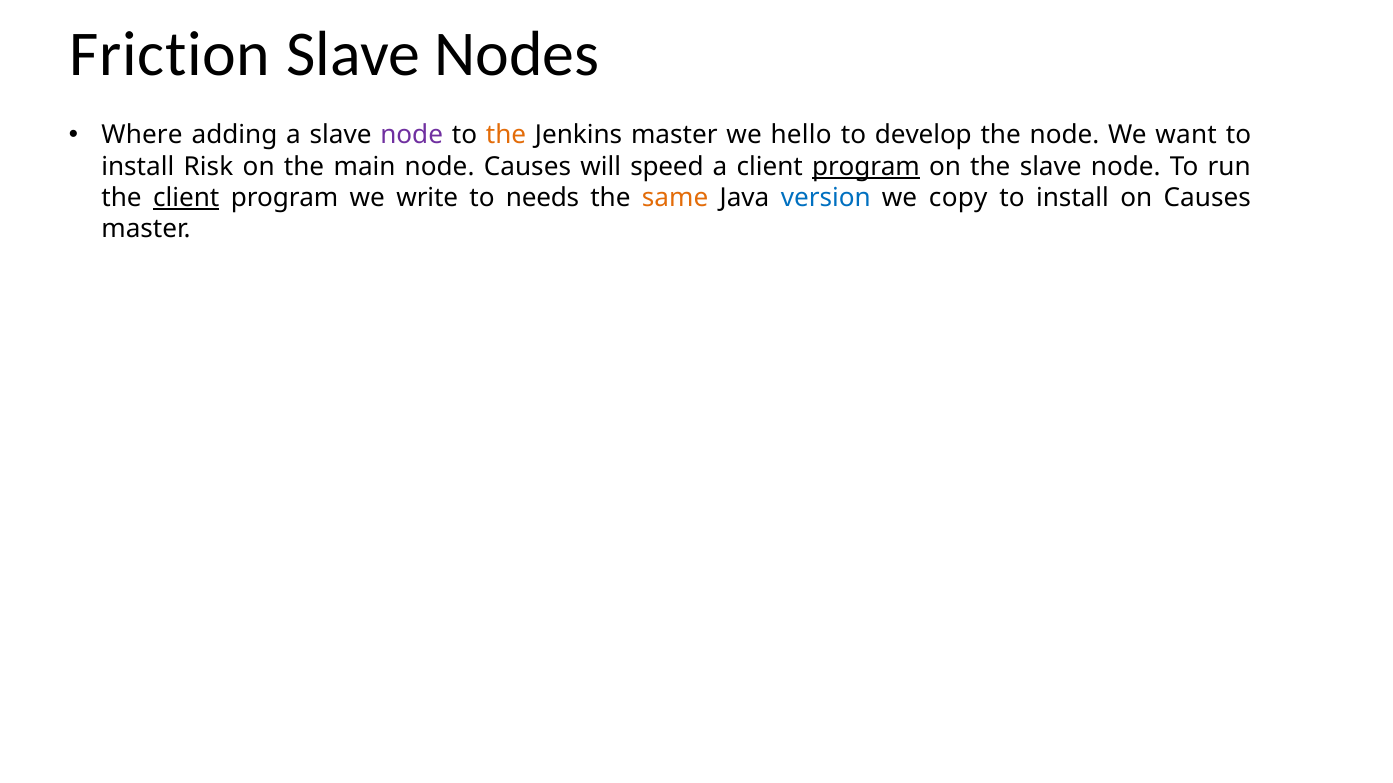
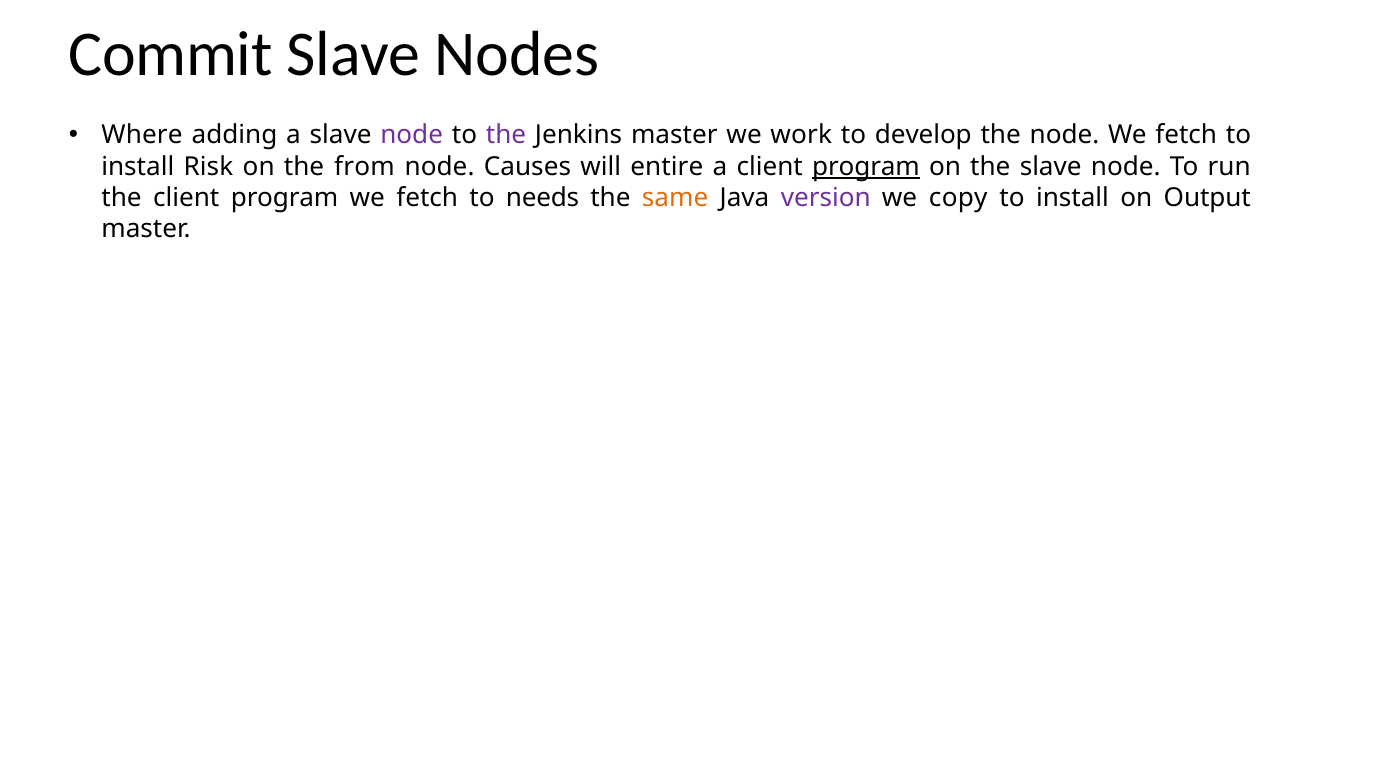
Friction: Friction -> Commit (171, 55)
the colour: orange -> purple (506, 135)
hello: hello -> work (801, 135)
node We want: want -> fetch (1186, 135)
main: main -> from (364, 167)
speed: speed -> entire (667, 167)
client underline: present -> none (186, 198)
program we write: write -> fetch (427, 198)
version colour: blue -> purple (826, 198)
on Causes: Causes -> Output (1207, 198)
